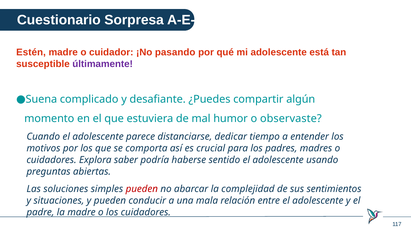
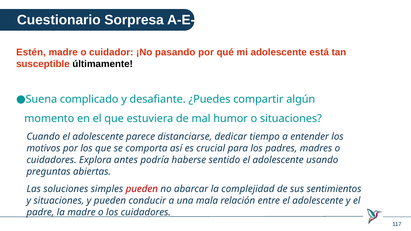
últimamente colour: purple -> black (103, 64)
o observaste: observaste -> situaciones (291, 119)
saber: saber -> antes (126, 160)
